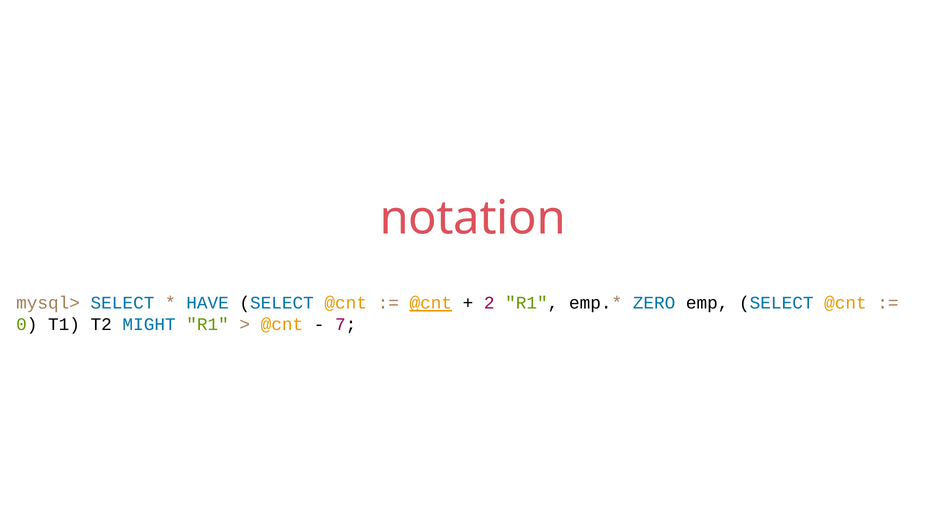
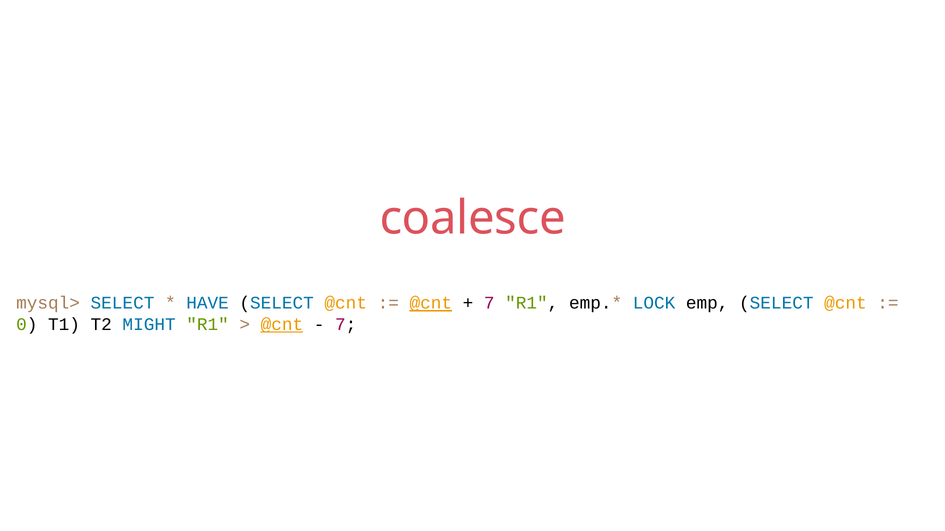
notation: notation -> coalesce (473, 218)
2: 2 -> 7 (489, 303)
ZERO: ZERO -> LOCK (654, 303)
@cnt underline: none -> present (282, 325)
